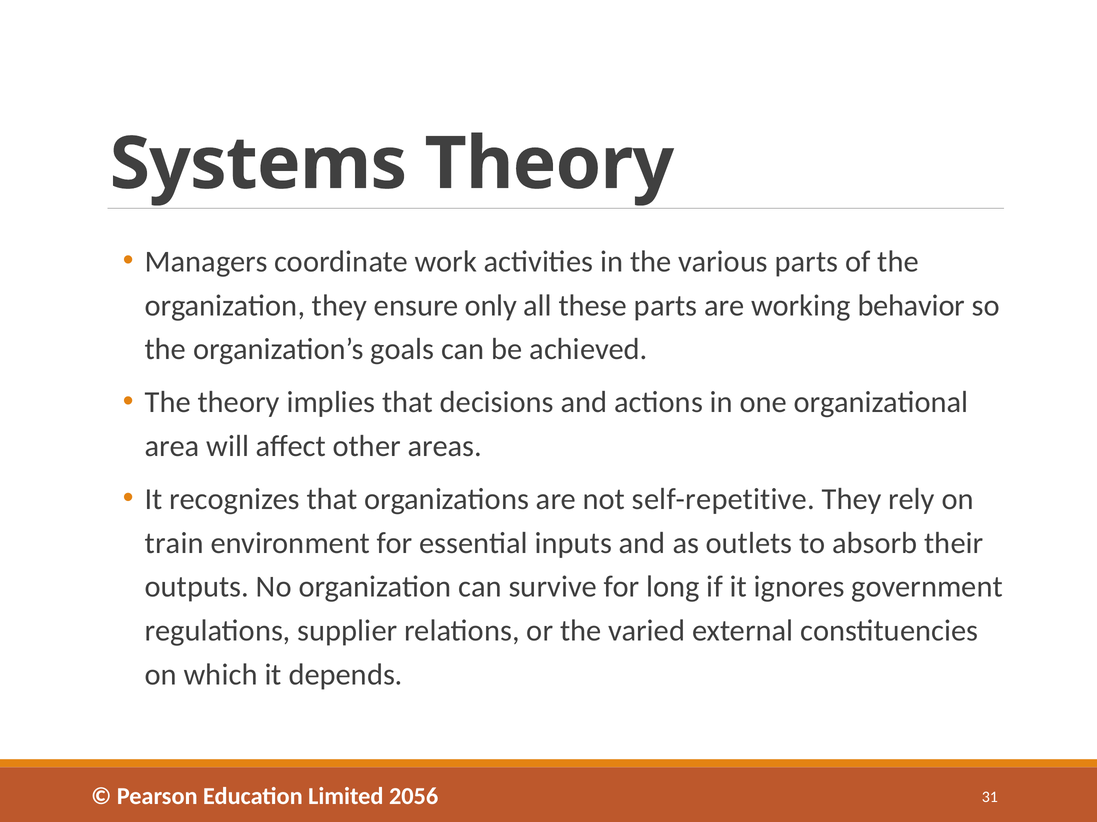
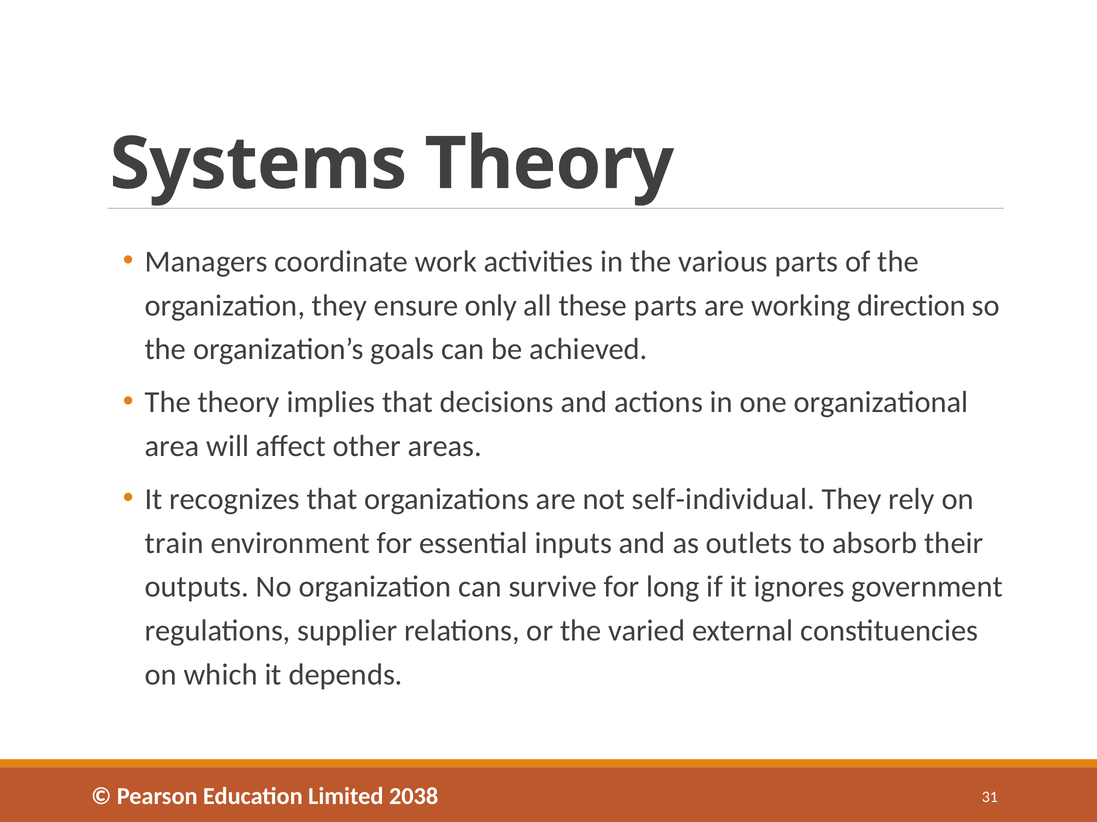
behavior: behavior -> direction (911, 306)
self-repetitive: self-repetitive -> self-individual (723, 500)
2056: 2056 -> 2038 (414, 797)
